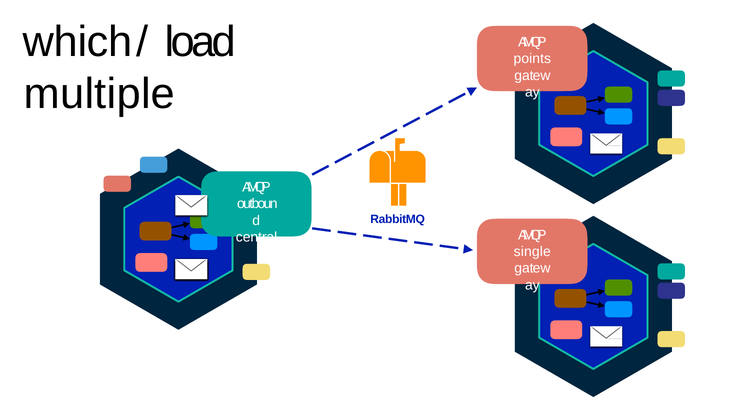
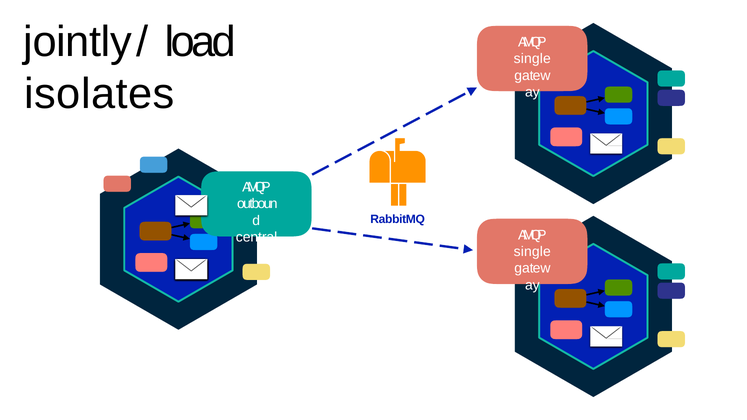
which: which -> jointly (78, 42)
points: points -> single (532, 59)
multiple: multiple -> isolates (99, 94)
